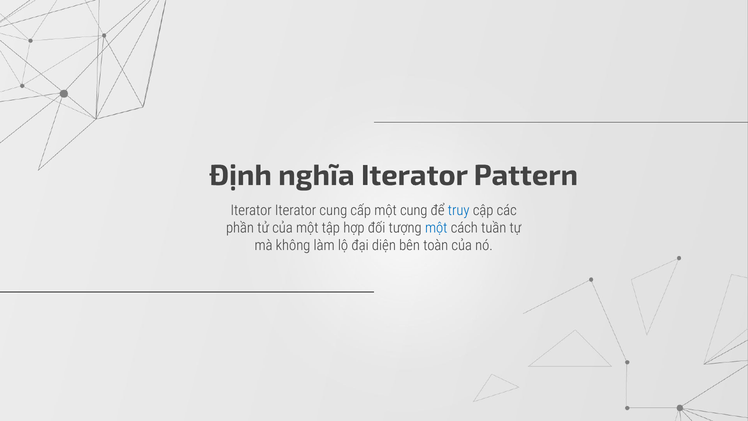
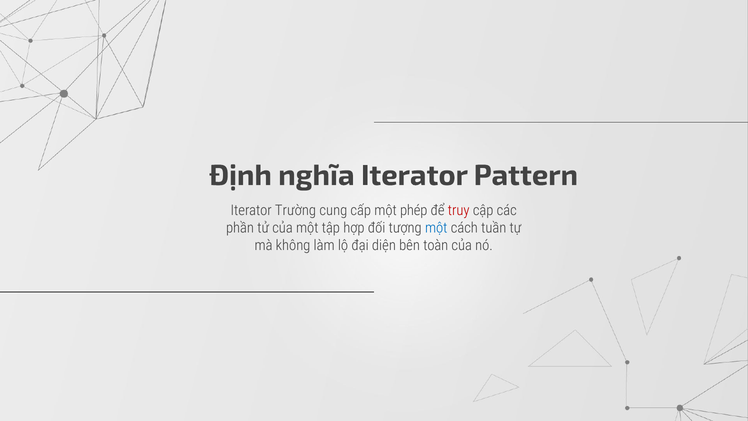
Iterator Iterator: Iterator -> Trường (296, 211)
một cung: cung -> phép (414, 211)
truy colour: blue -> red (459, 211)
